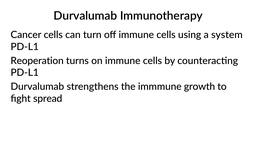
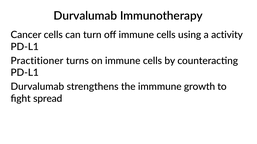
system: system -> activity (227, 35)
Reoperation: Reoperation -> Practitioner (37, 61)
